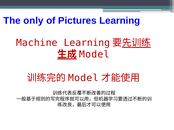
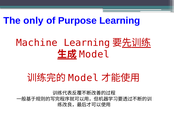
Pictures: Pictures -> Purpose (77, 21)
